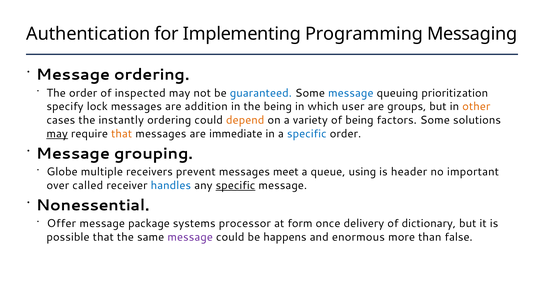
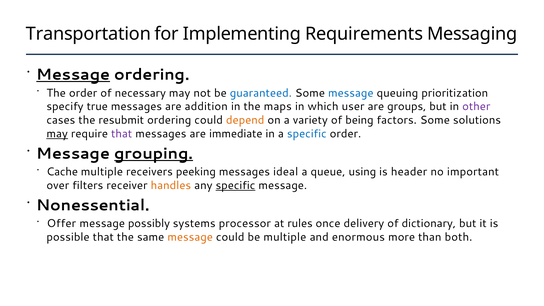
Authentication: Authentication -> Transportation (88, 34)
Programming: Programming -> Requirements (364, 34)
Message underline: none -> present (73, 75)
inspected: inspected -> necessary (140, 93)
lock: lock -> true (97, 107)
the being: being -> maps (278, 107)
other colour: orange -> purple (476, 107)
instantly: instantly -> resubmit (121, 120)
that colour: orange -> purple (122, 134)
grouping underline: none -> present (154, 154)
Globe: Globe -> Cache (62, 172)
prevent: prevent -> peeking (196, 172)
meet: meet -> ideal (286, 172)
called: called -> filters (88, 185)
handles colour: blue -> orange (171, 185)
package: package -> possibly (149, 224)
form: form -> rules (300, 224)
message colour: purple -> orange (190, 237)
be happens: happens -> multiple (285, 237)
false: false -> both (458, 237)
